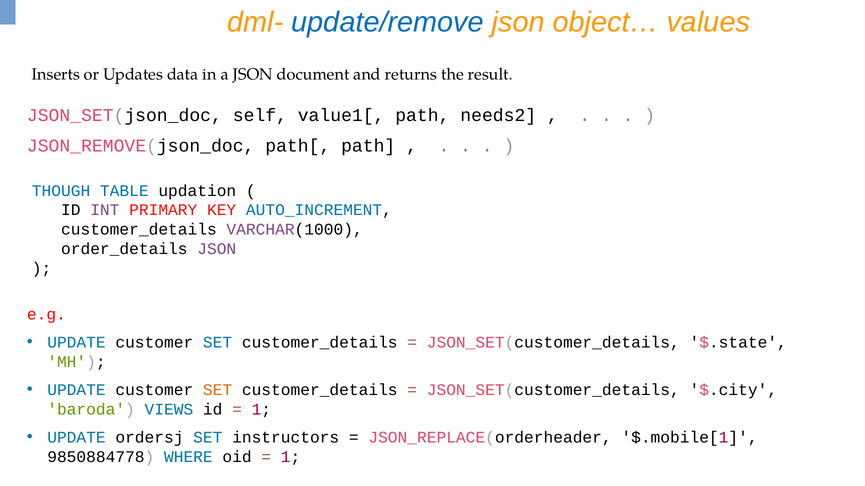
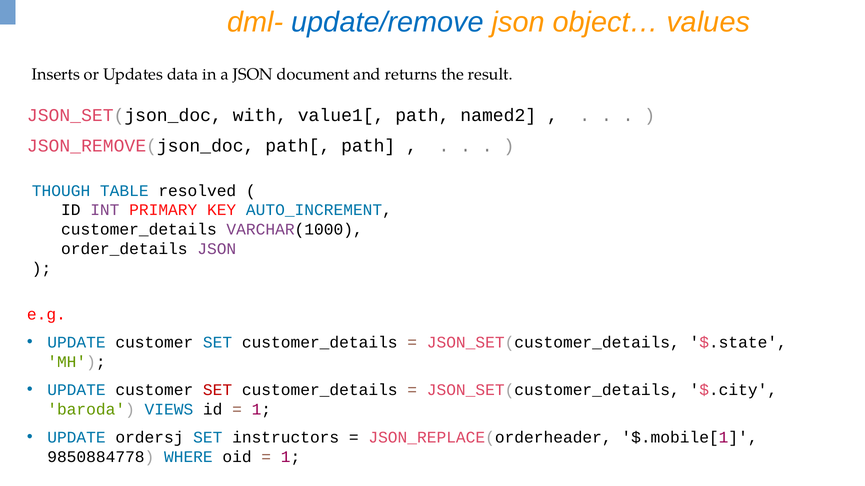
self: self -> with (260, 115)
needs2: needs2 -> named2 (498, 115)
updation: updation -> resolved (197, 191)
SET colour: orange -> red (218, 390)
